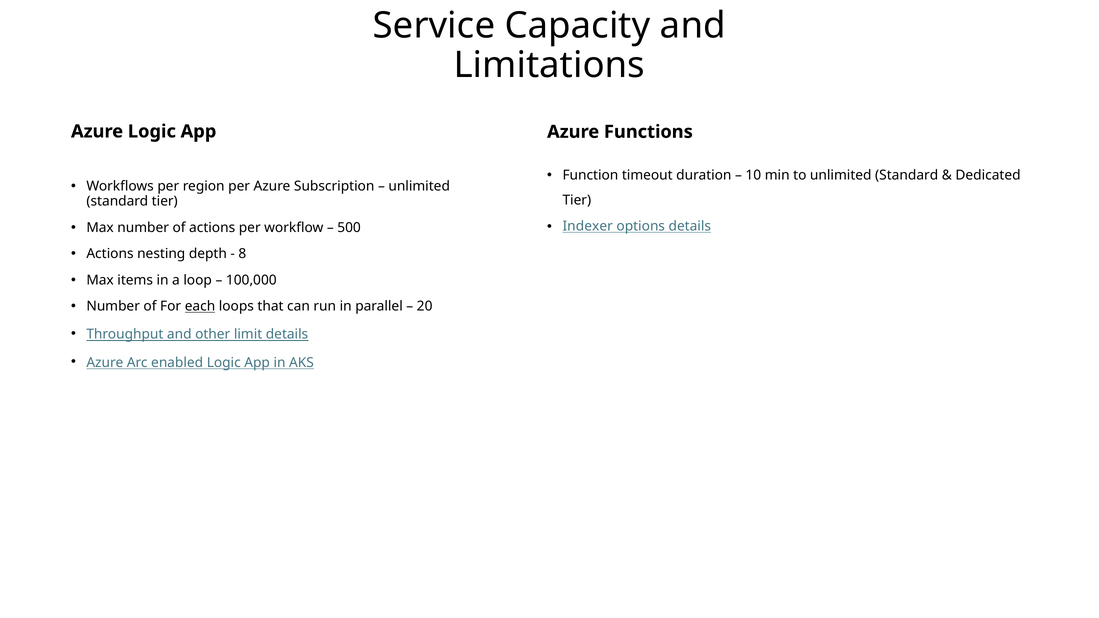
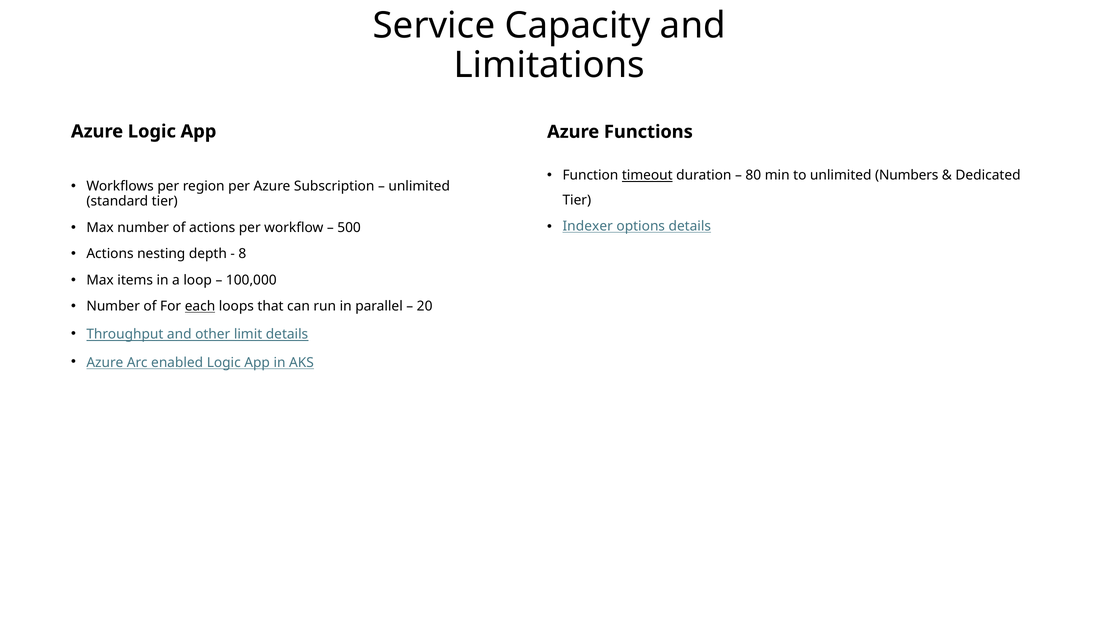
timeout underline: none -> present (647, 176)
10: 10 -> 80 (753, 176)
to unlimited Standard: Standard -> Numbers (907, 176)
